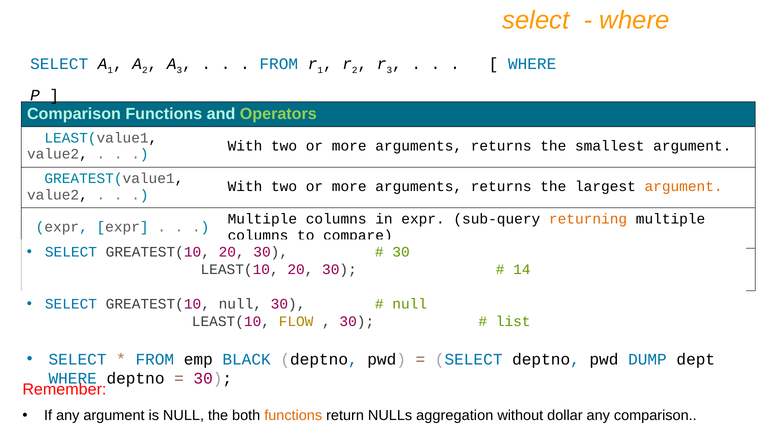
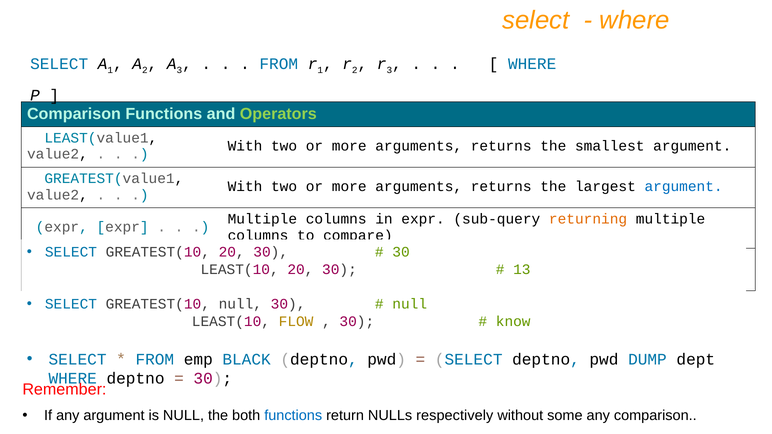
argument colour: orange -> blue (684, 187)
14: 14 -> 13 (522, 270)
list: list -> know (513, 322)
functions colour: orange -> blue (293, 416)
aggregation: aggregation -> respectively (455, 416)
dollar: dollar -> some (565, 416)
